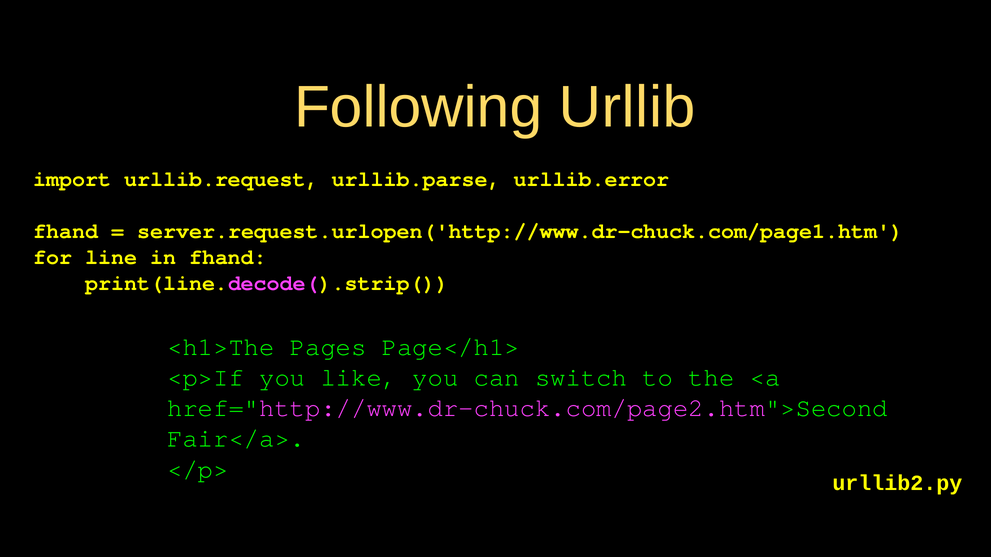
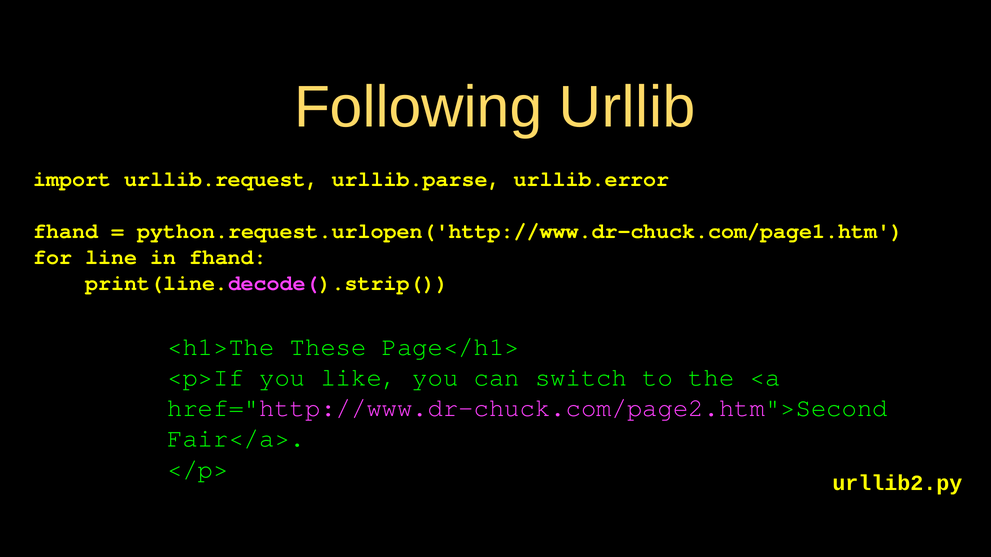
server.request.urlopen('http://www.dr-chuck.com/page1.htm: server.request.urlopen('http://www.dr-chuck.com/page1.htm -> python.request.urlopen('http://www.dr-chuck.com/page1.htm (520, 231)
Pages: Pages -> These (328, 347)
